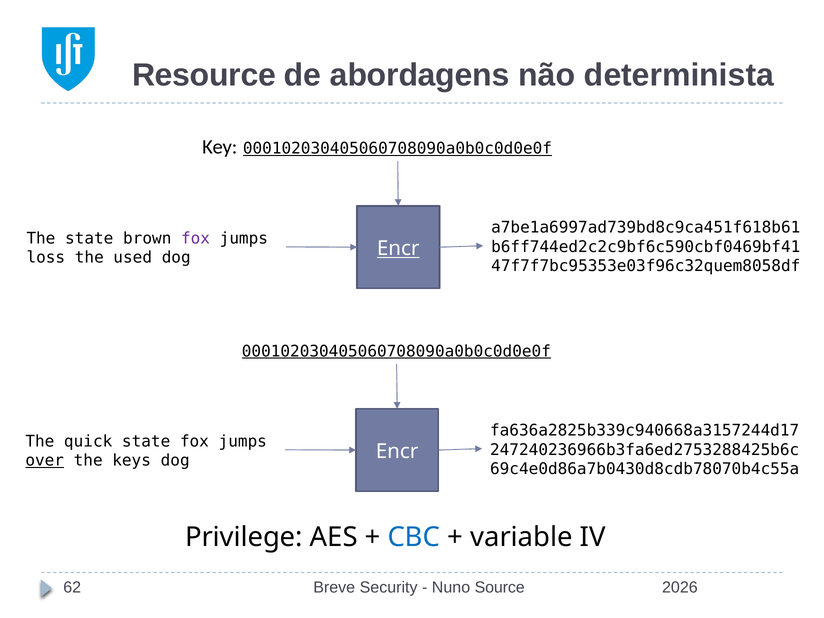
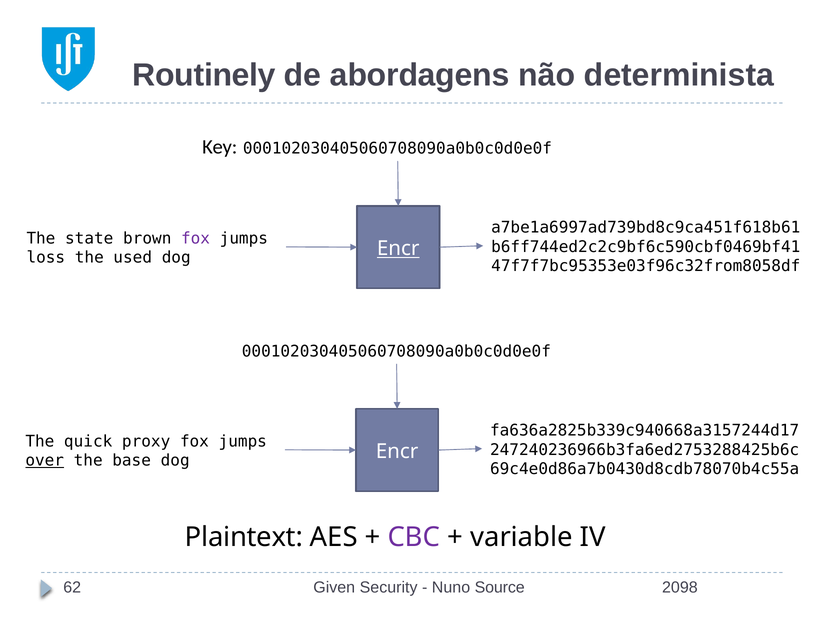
Resource: Resource -> Routinely (204, 75)
000102030405060708090a0b0c0d0e0f underline: present -> none (397, 148)
47f7f7bc95353e03f96c32quem8058df: 47f7f7bc95353e03f96c32quem8058df -> 47f7f7bc95353e03f96c32from8058df (646, 266)
000102030405060708090a0b0c0d0e0f underline: present -> none (396, 351)
quick state: state -> proxy (146, 441)
keys: keys -> base (132, 460)
Privilege: Privilege -> Plaintext (244, 537)
CBC colour: blue -> purple (414, 537)
Breve: Breve -> Given (334, 588)
2026: 2026 -> 2098 (680, 588)
